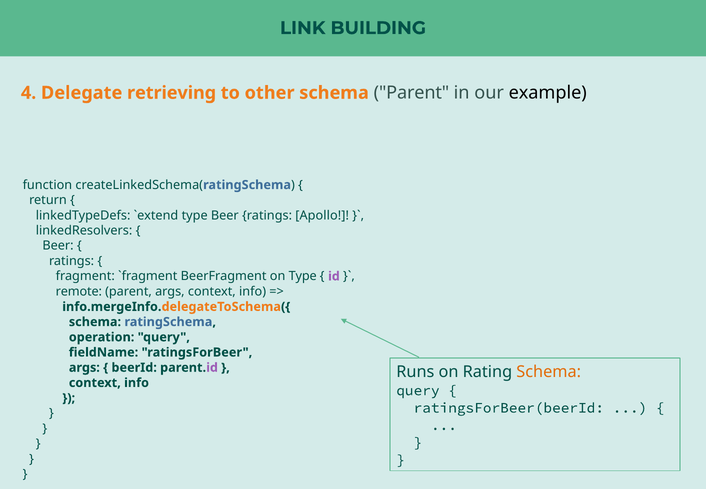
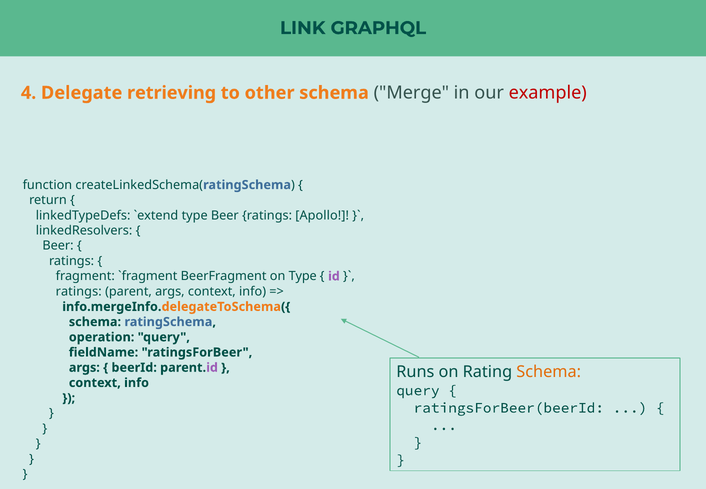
BUILDING: BUILDING -> GRAPHQL (378, 28)
schema Parent: Parent -> Merge (411, 93)
example colour: black -> red (548, 93)
remote: remote -> ratings (79, 291)
